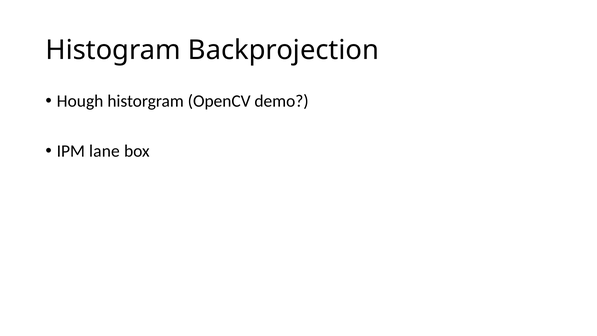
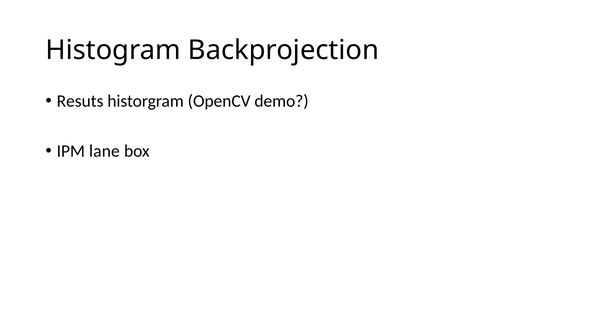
Hough: Hough -> Resuts (80, 101)
